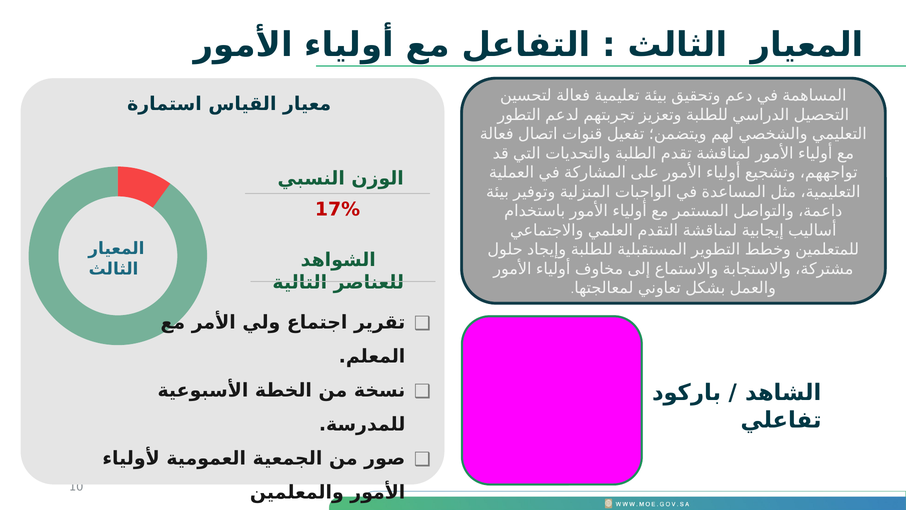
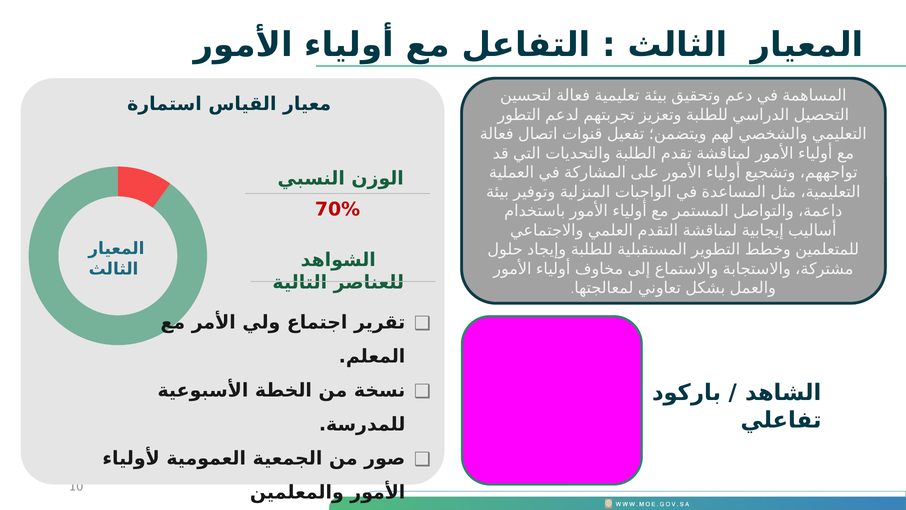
17%: 17% -> 70% (337, 209)
